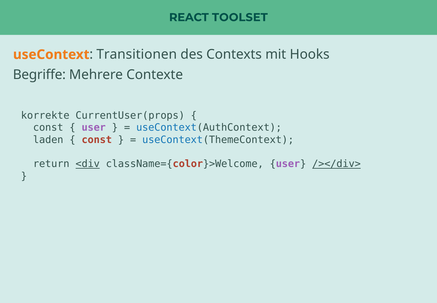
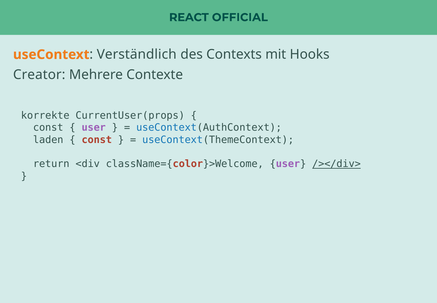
TOOLSET: TOOLSET -> OFFICIAL (240, 17)
Transitionen: Transitionen -> Verständlich (137, 54)
Begriffe: Begriffe -> Creator (39, 75)
<div underline: present -> none (88, 164)
